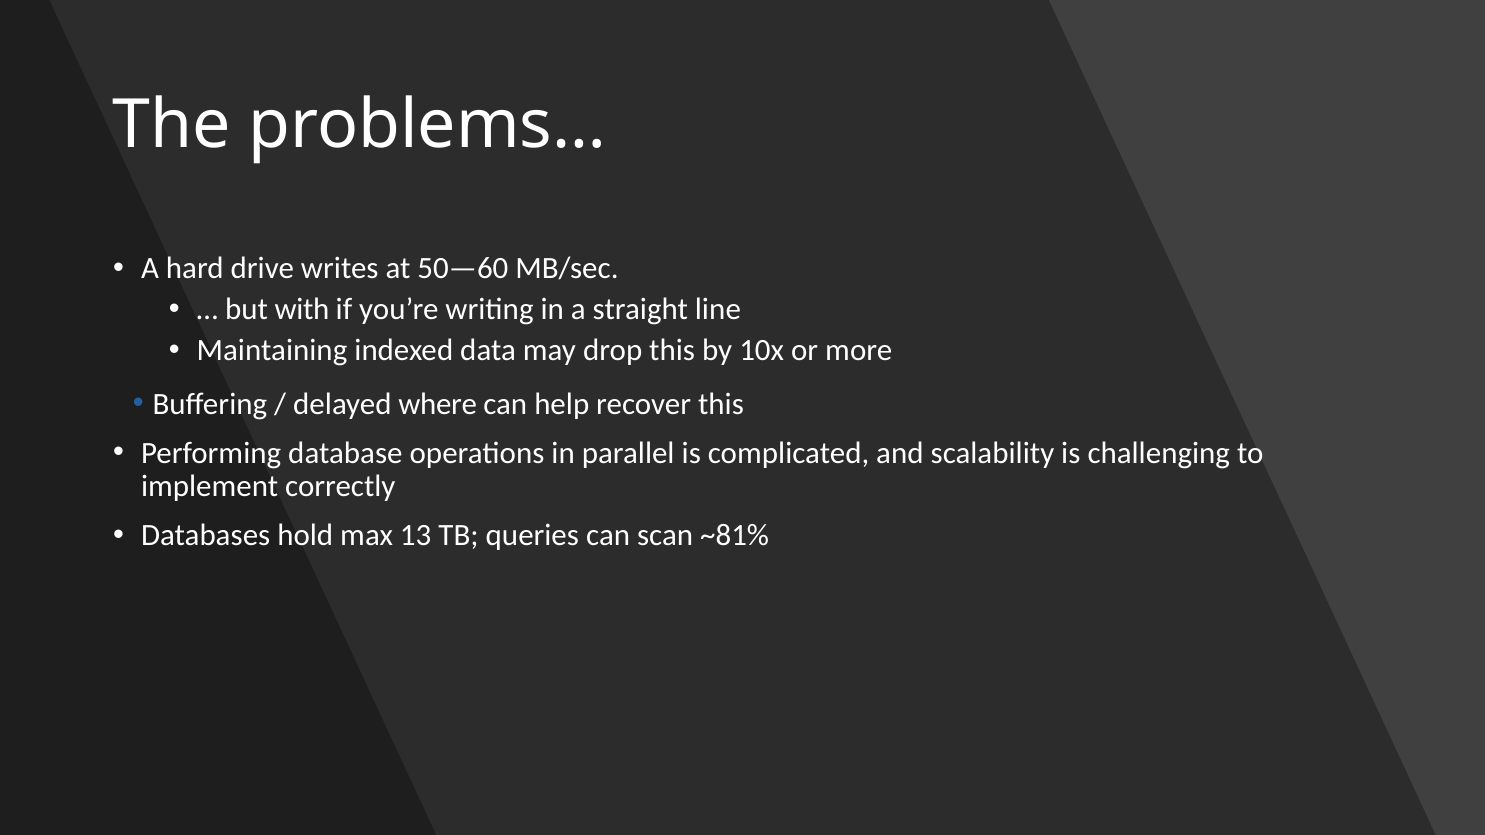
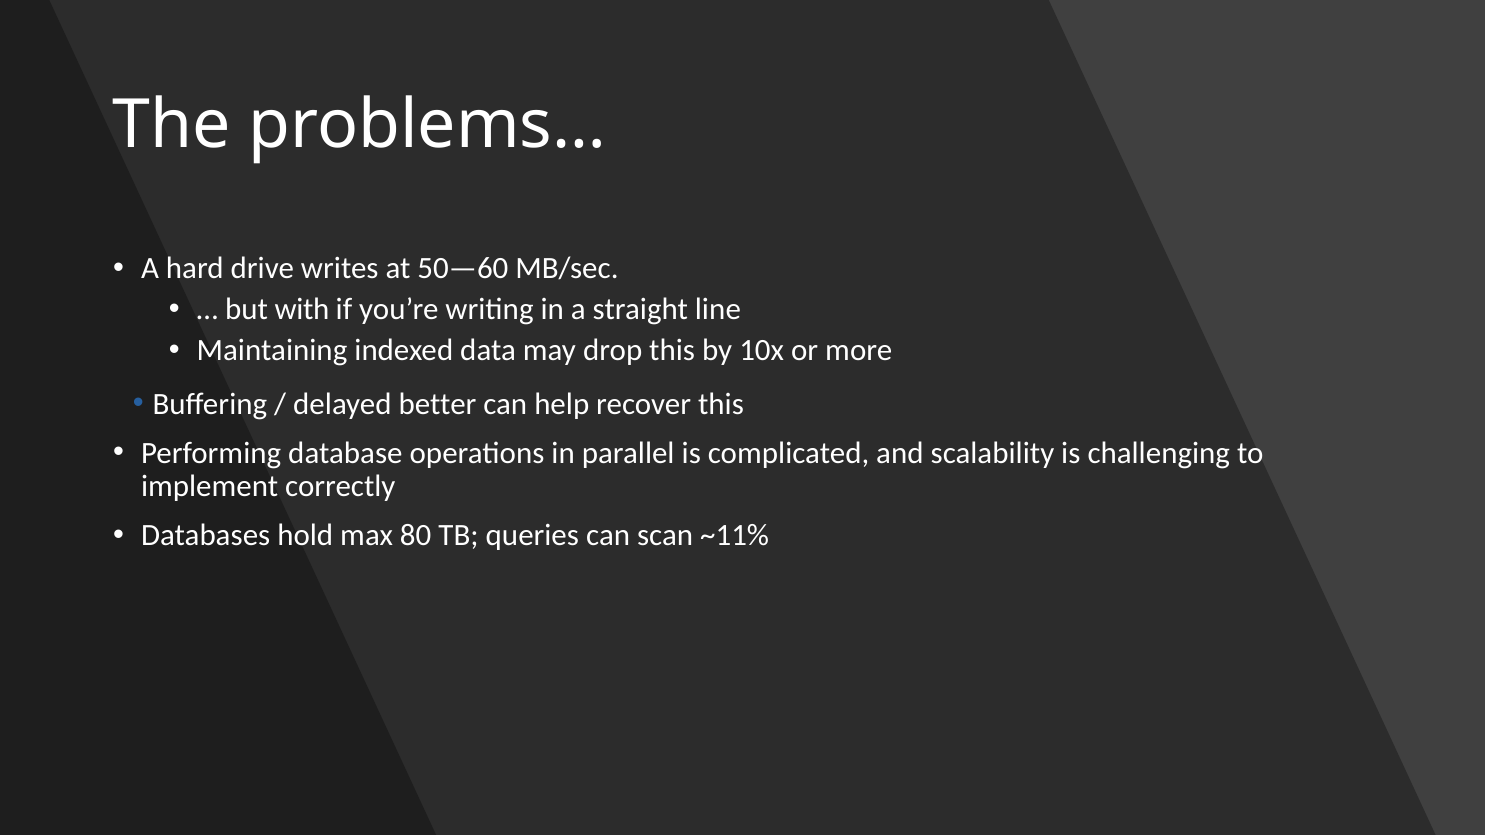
where: where -> better (438, 404)
13: 13 -> 80 (416, 536)
~81%: ~81% -> ~11% (735, 536)
